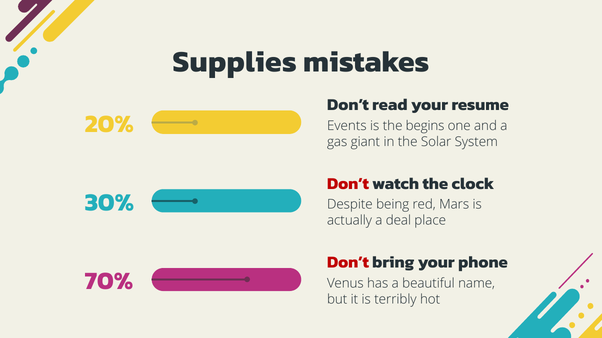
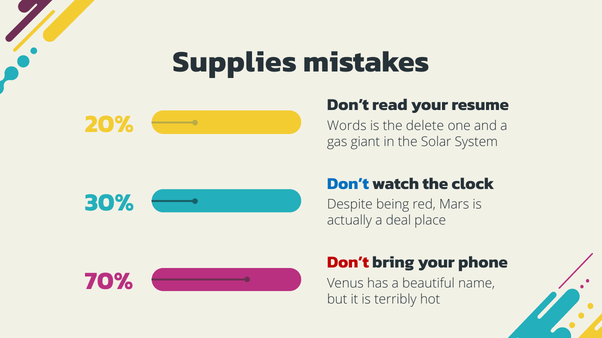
Events: Events -> Words (347, 126)
begins: begins -> delete (425, 126)
Don’t colour: red -> blue (348, 184)
